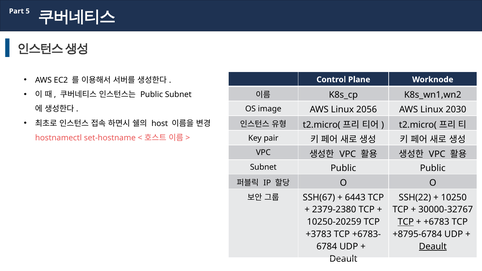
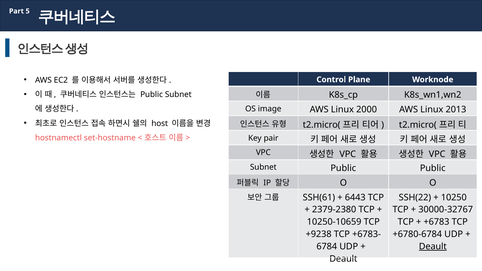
2056: 2056 -> 2000 (367, 110)
2030: 2030 -> 2013 (456, 110)
SSH(67: SSH(67 -> SSH(61 (319, 197)
10250-20259: 10250-20259 -> 10250-10659 (334, 222)
TCP underline: present -> none (406, 222)
+3783: +3783 -> +9238 (319, 234)
+8795-6784: +8795-6784 -> +6780-6784 (417, 234)
